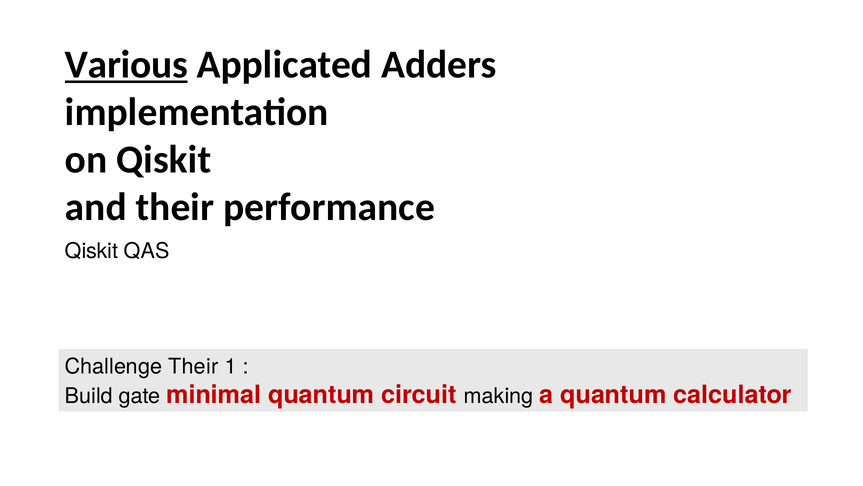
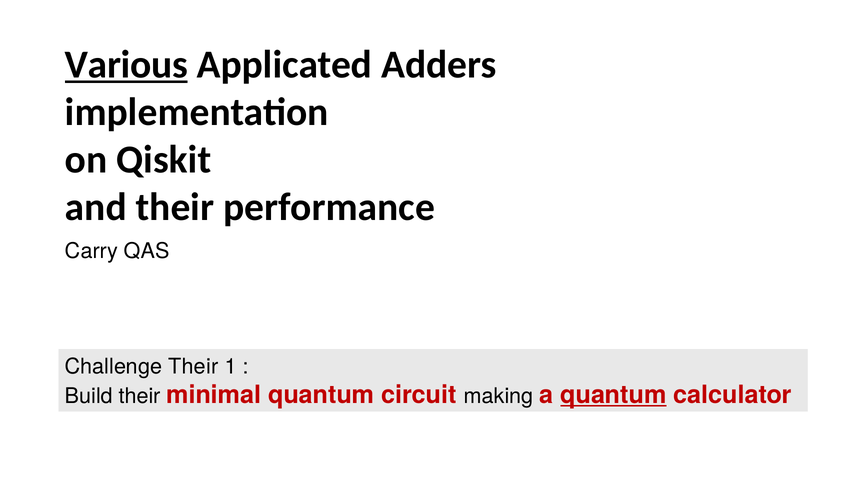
Qiskit: Qiskit -> Carry (91, 251)
Build gate: gate -> their (140, 396)
quantum underline: none -> present (613, 395)
